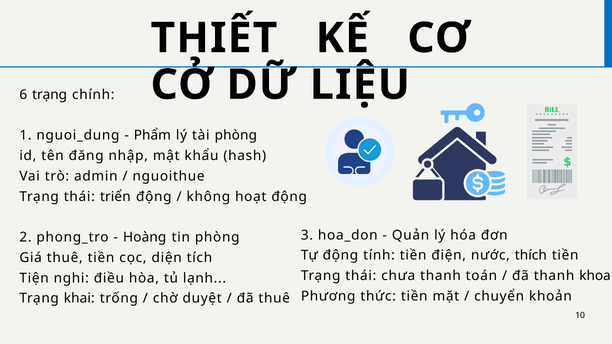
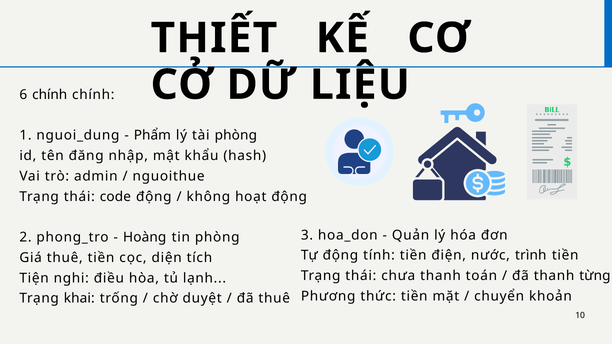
6 trạng: trạng -> chính (50, 95)
triển: triển -> code (115, 197)
thích: thích -> trình (531, 256)
khoa: khoa -> từng (595, 276)
